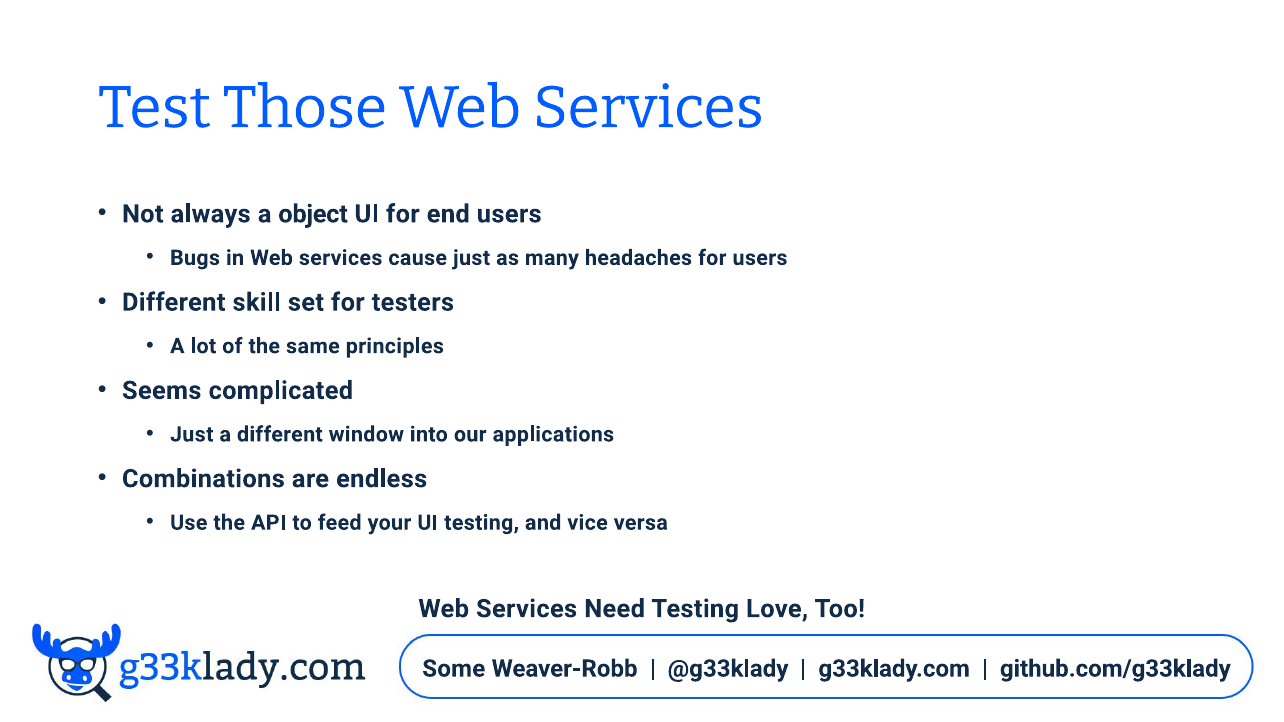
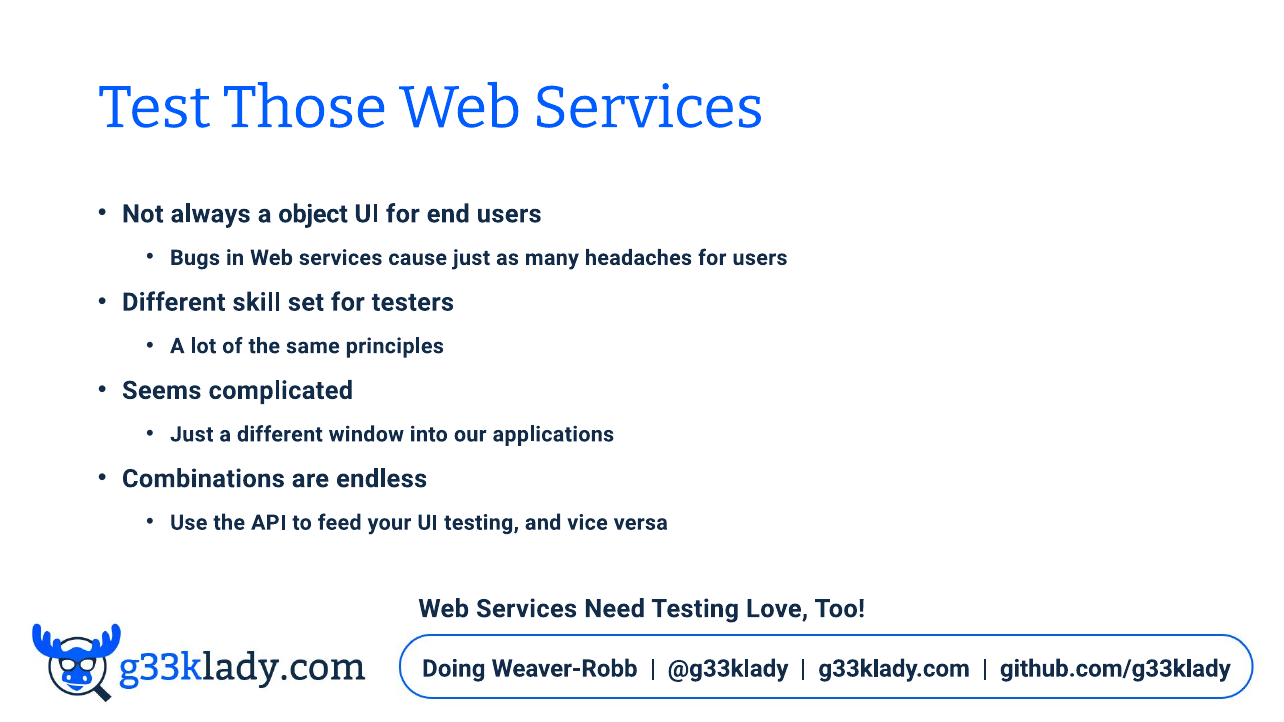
Some: Some -> Doing (454, 669)
